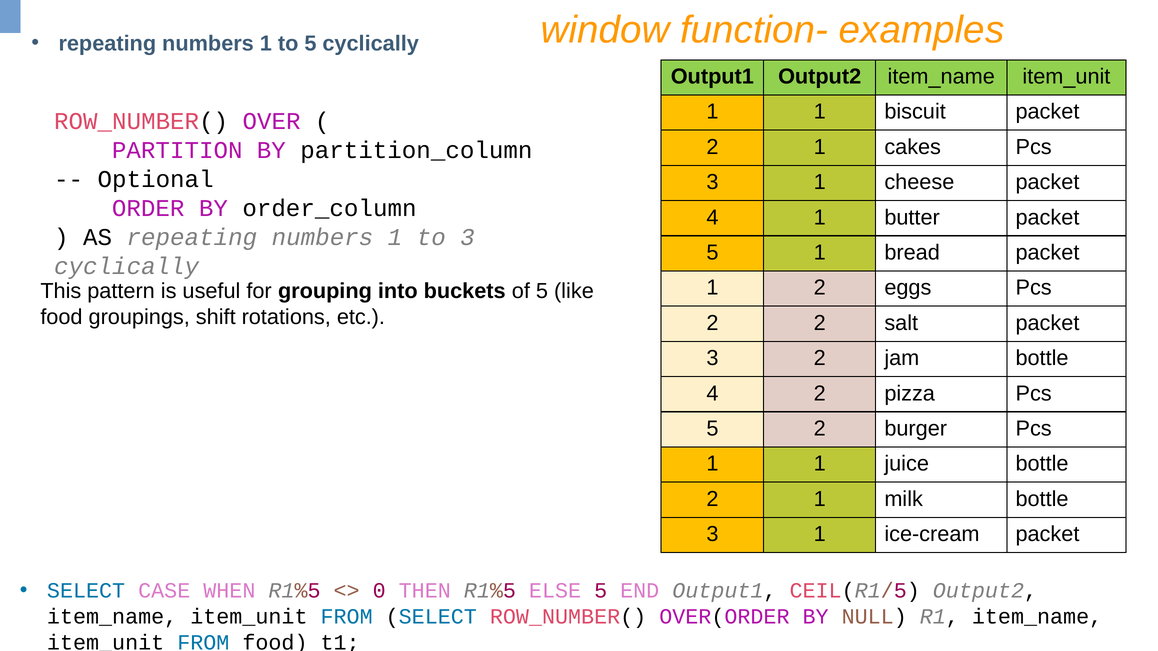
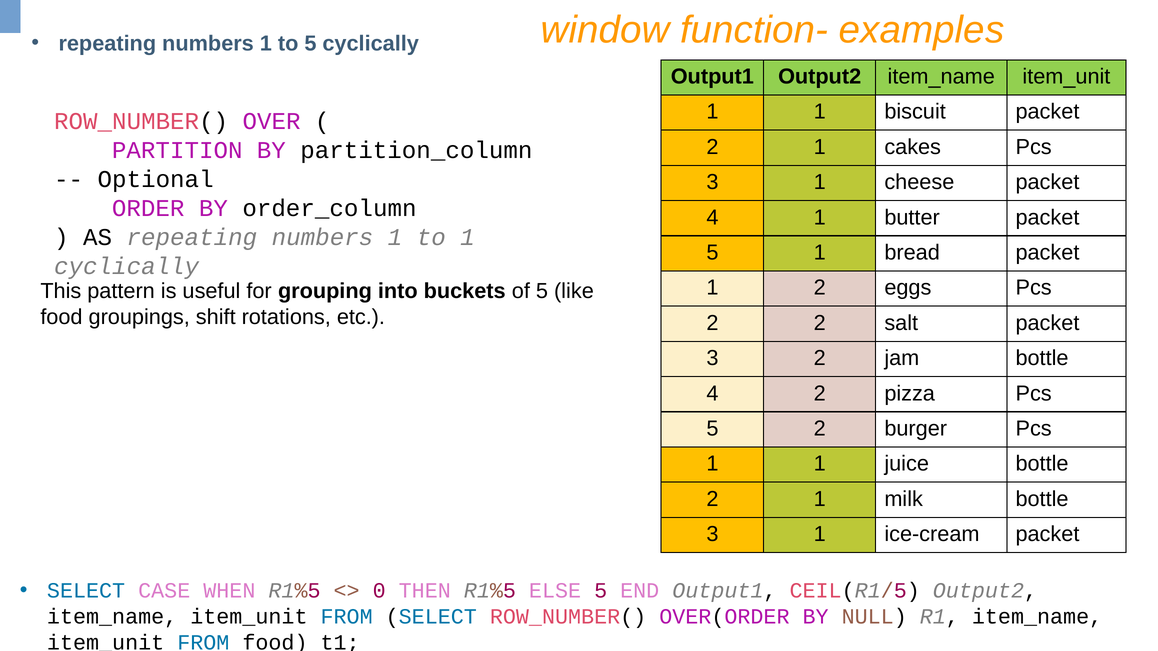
to 3: 3 -> 1 (467, 237)
